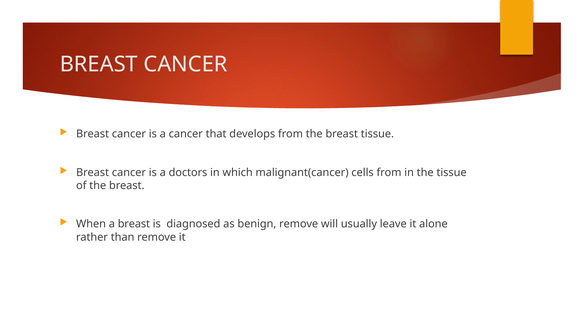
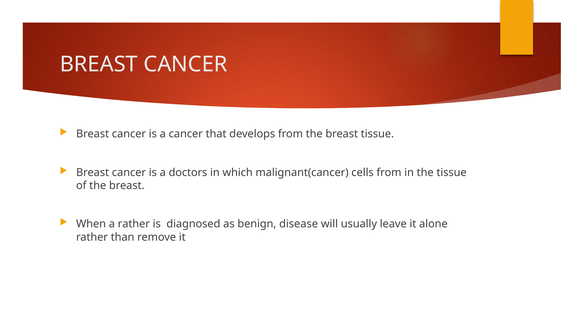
a breast: breast -> rather (134, 224)
benign remove: remove -> disease (299, 224)
